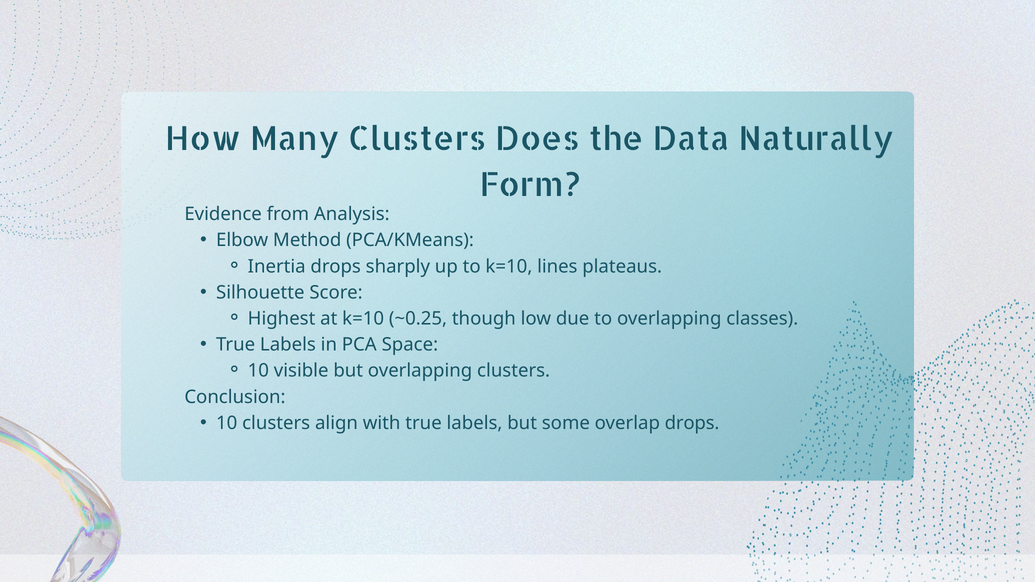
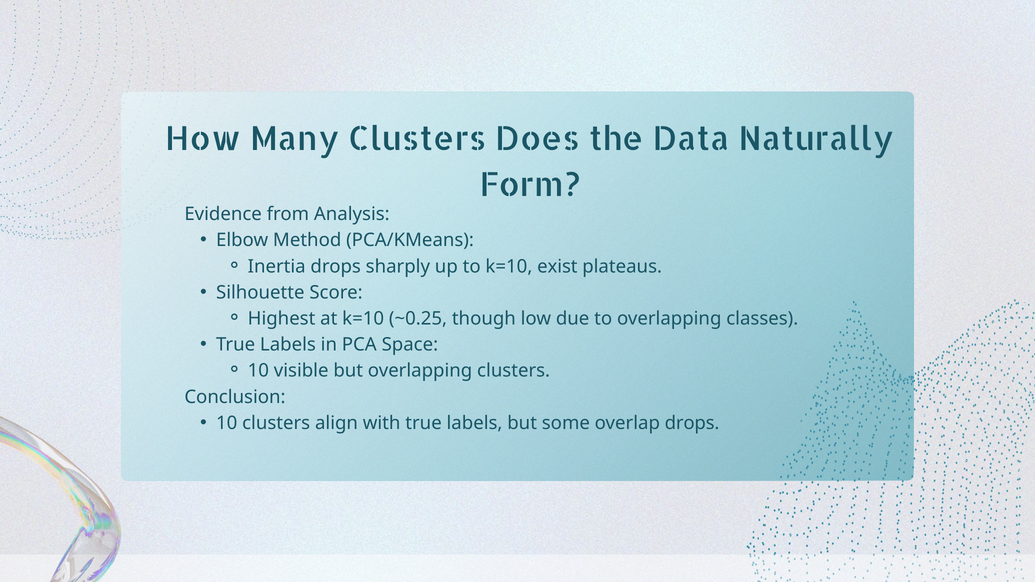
lines: lines -> exist (557, 266)
